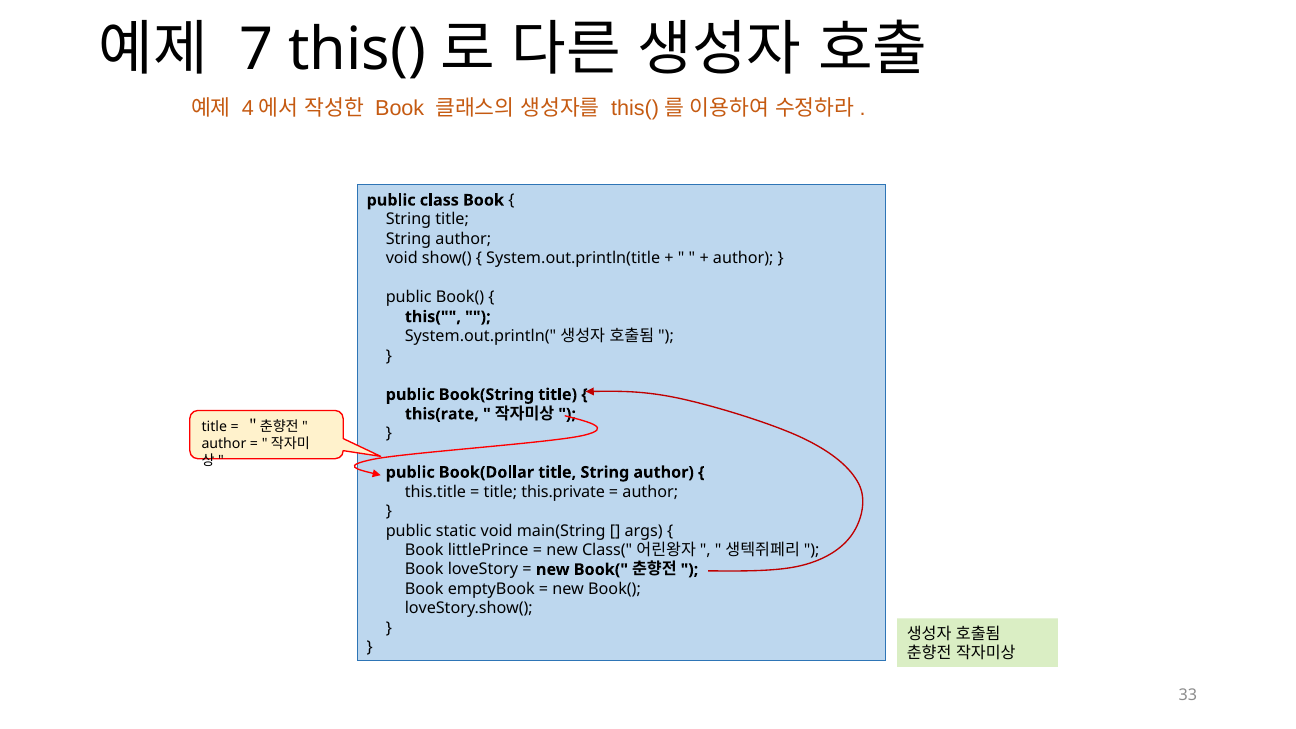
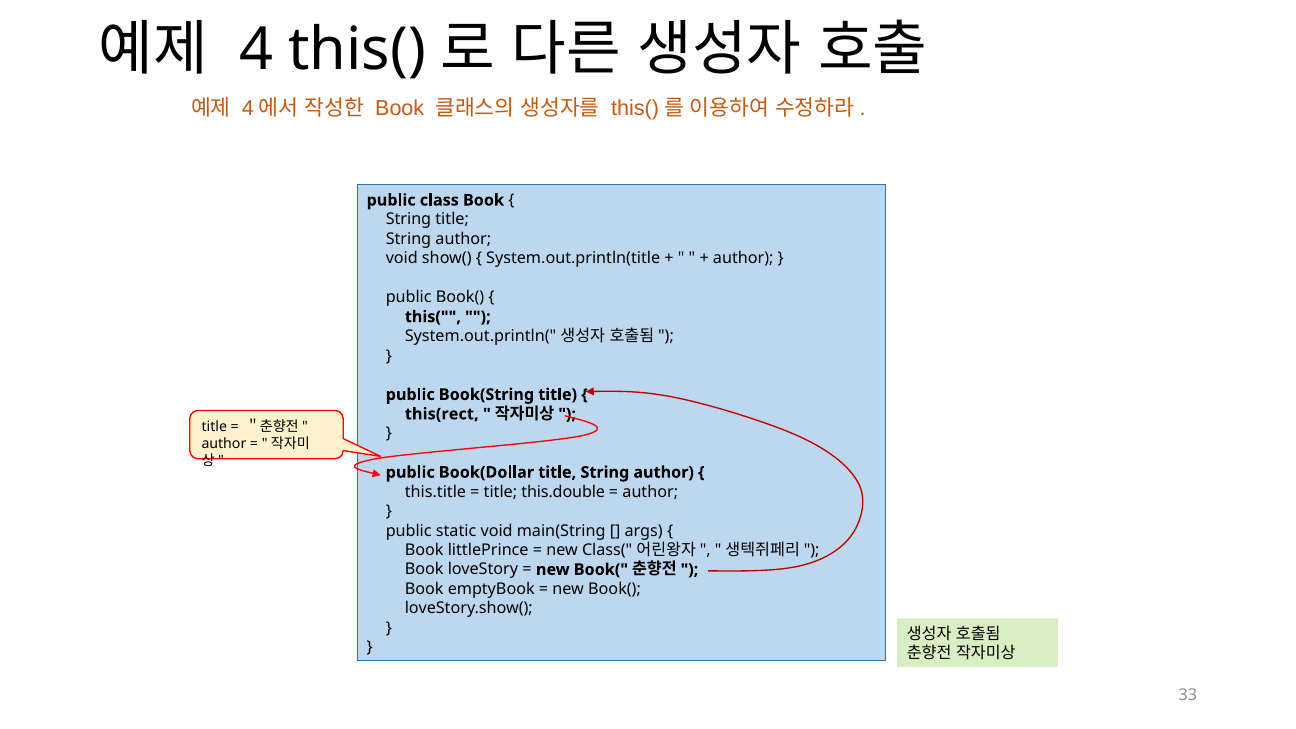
7: 7 -> 4 (256, 50)
this(rate: this(rate -> this(rect (442, 414)
this.private: this.private -> this.double (563, 492)
